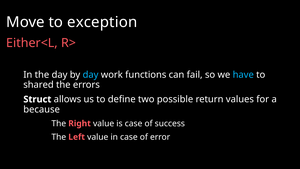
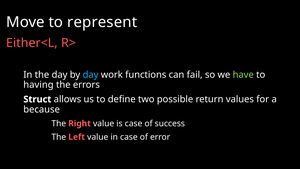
exception: exception -> represent (102, 22)
have colour: light blue -> light green (243, 75)
shared: shared -> having (38, 85)
